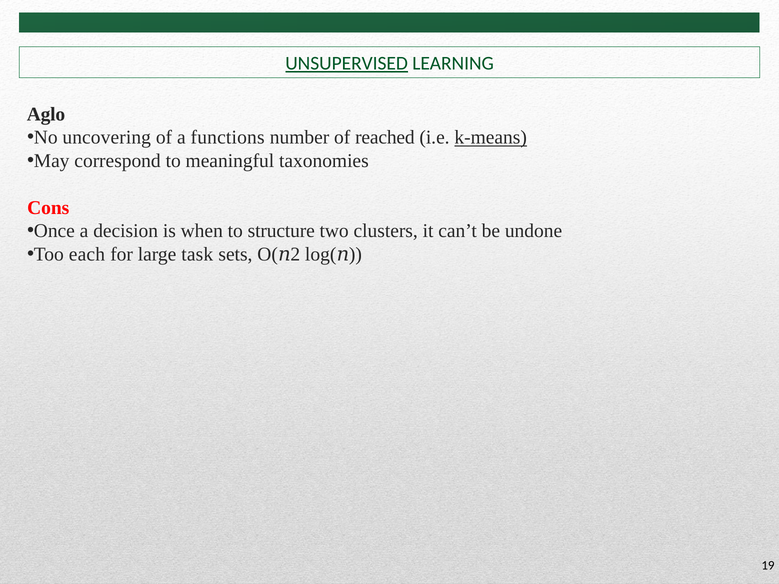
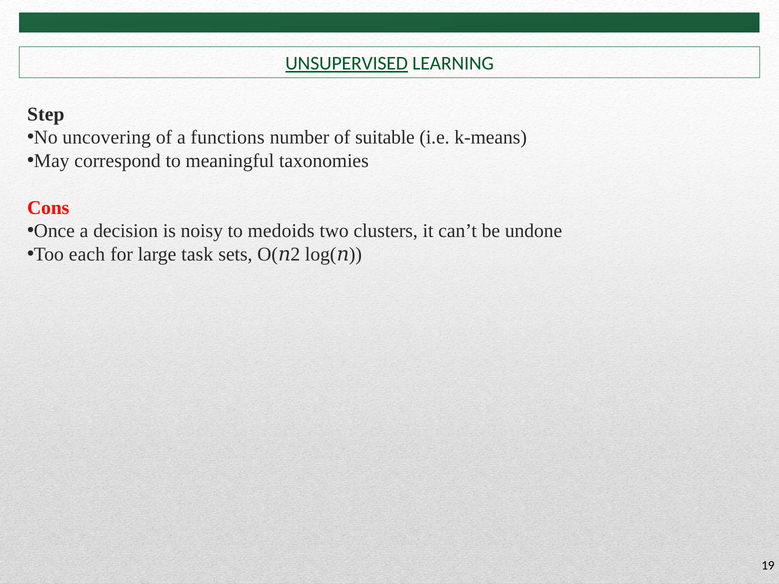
Aglo: Aglo -> Step (46, 114)
reached: reached -> suitable (385, 138)
k-means underline: present -> none (491, 138)
when: when -> noisy (202, 231)
structure: structure -> medoids (281, 231)
